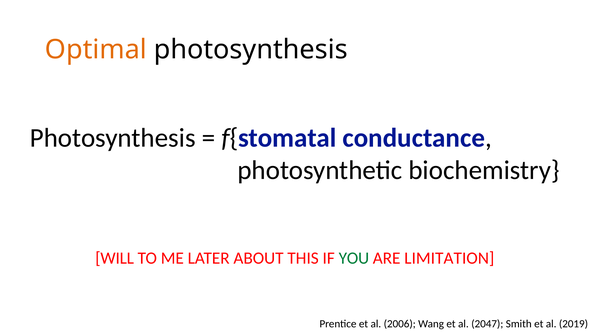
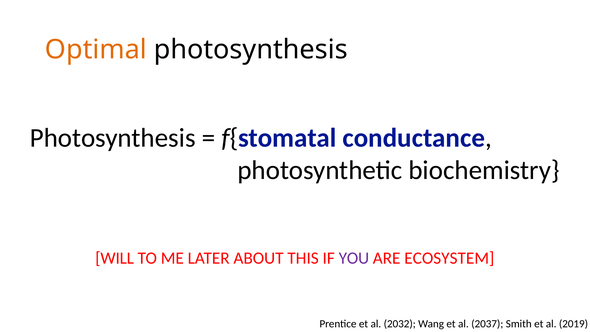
YOU colour: green -> purple (354, 258)
LIMITATION: LIMITATION -> ECOSYSTEM (449, 258)
2006: 2006 -> 2032 (400, 324)
2047: 2047 -> 2037 (487, 324)
